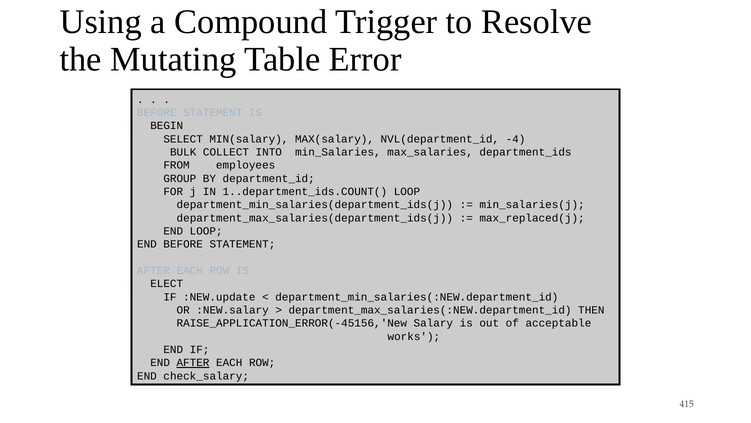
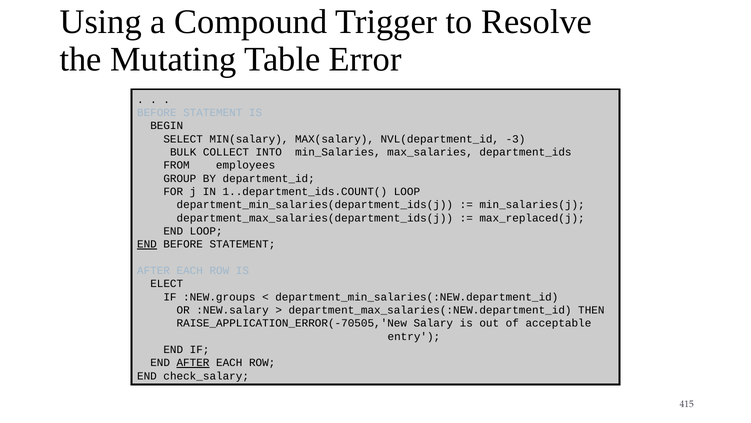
-4: -4 -> -3 (516, 139)
END underline: none -> present (147, 244)
:NEW.update: :NEW.update -> :NEW.groups (219, 297)
RAISE_APPLICATION_ERROR(-45156,'New: RAISE_APPLICATION_ERROR(-45156,'New -> RAISE_APPLICATION_ERROR(-70505,'New (292, 323)
works: works -> entry (414, 336)
